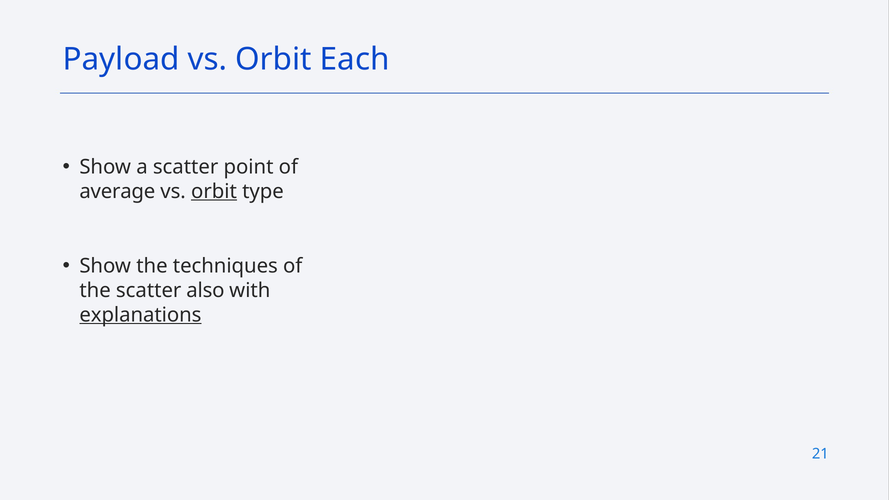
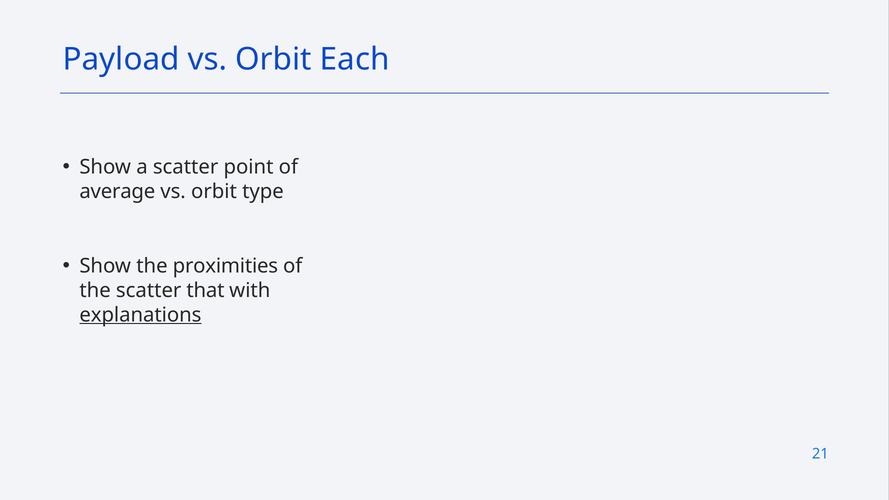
orbit underline: present -> none (214, 191)
techniques: techniques -> proximities (225, 266)
also: also -> that (205, 291)
